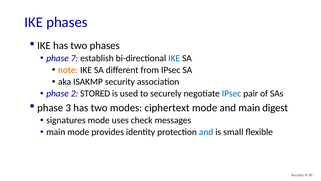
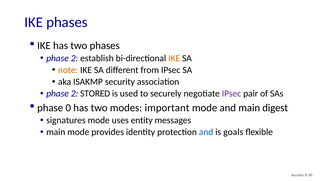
7: 7 -> 2 (75, 58)
IKE colour: blue -> orange (174, 58)
IPsec colour: blue -> purple (232, 93)
3: 3 -> 0 (68, 108)
ciphertext: ciphertext -> important (167, 108)
check: check -> entity (142, 120)
small: small -> goals (233, 132)
